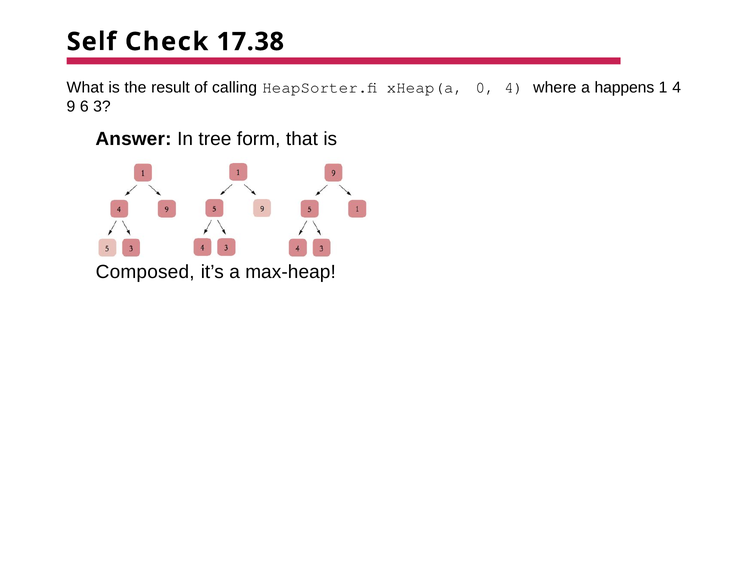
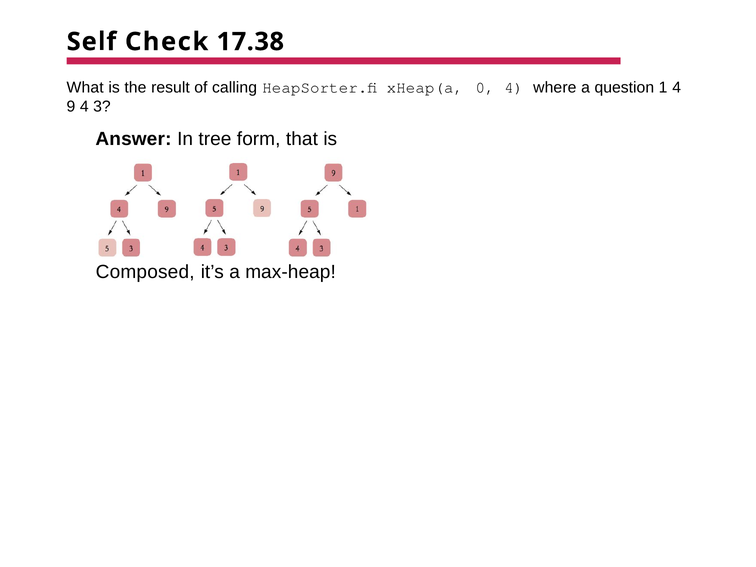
happens: happens -> question (624, 87)
9 6: 6 -> 4 (84, 106)
